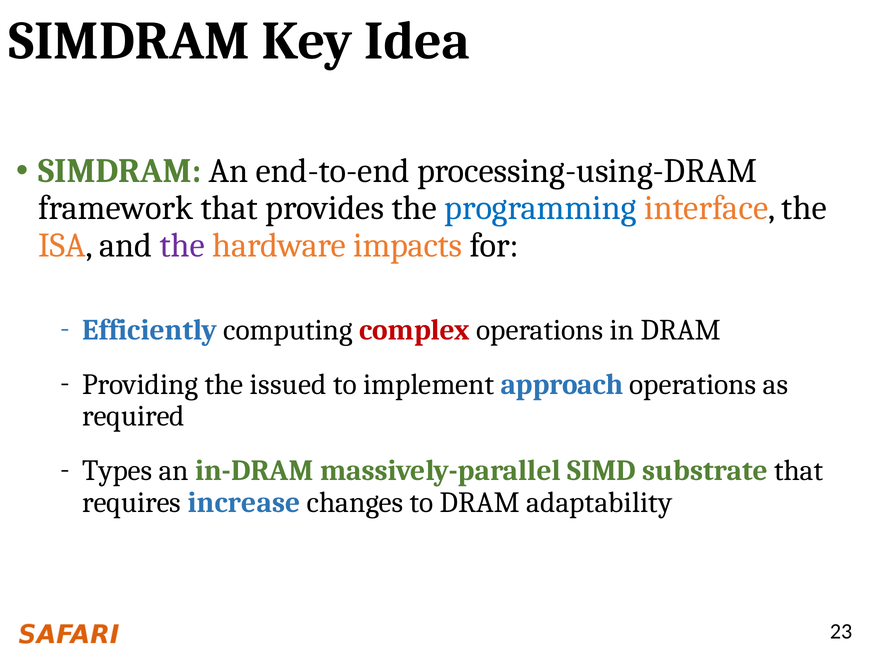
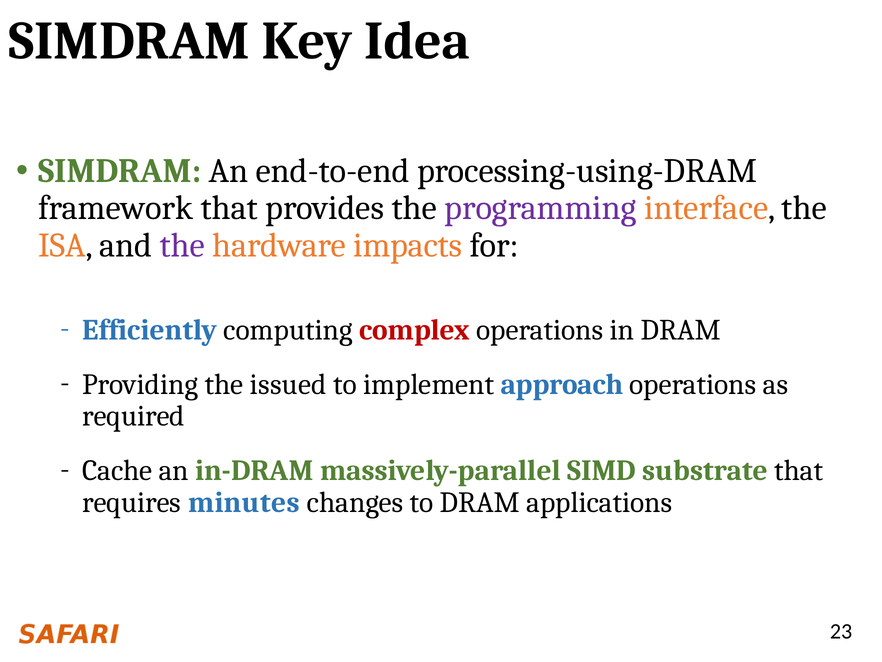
programming colour: blue -> purple (541, 208)
Types: Types -> Cache (117, 470)
increase: increase -> minutes (244, 502)
adaptability: adaptability -> applications (599, 502)
